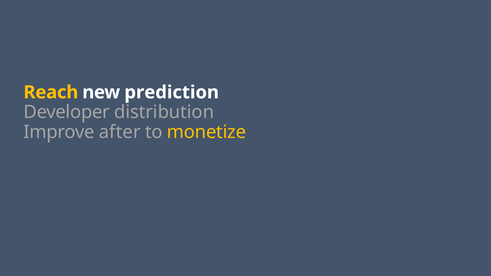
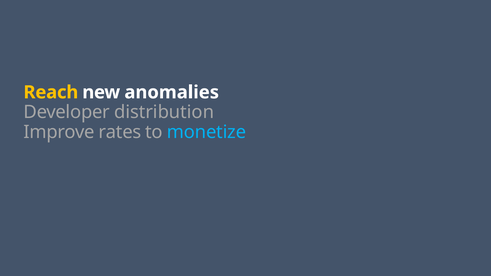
prediction: prediction -> anomalies (172, 92)
after: after -> rates (120, 132)
monetize colour: yellow -> light blue (206, 132)
